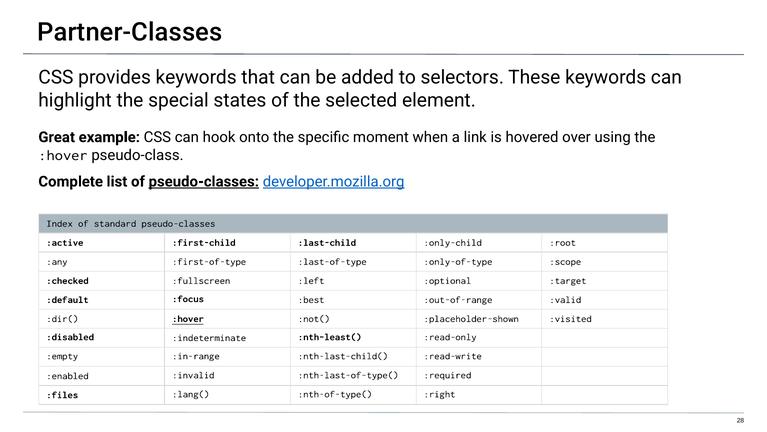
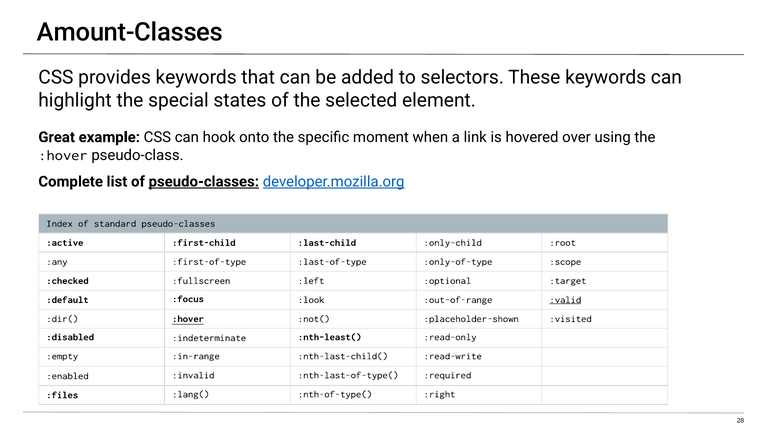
Partner-Classes: Partner-Classes -> Amount-Classes (130, 32)
:best: :best -> :look (311, 299)
:valid underline: none -> present (565, 299)
